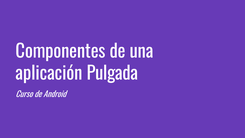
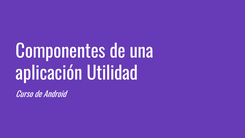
Pulgada: Pulgada -> Utilidad (112, 74)
